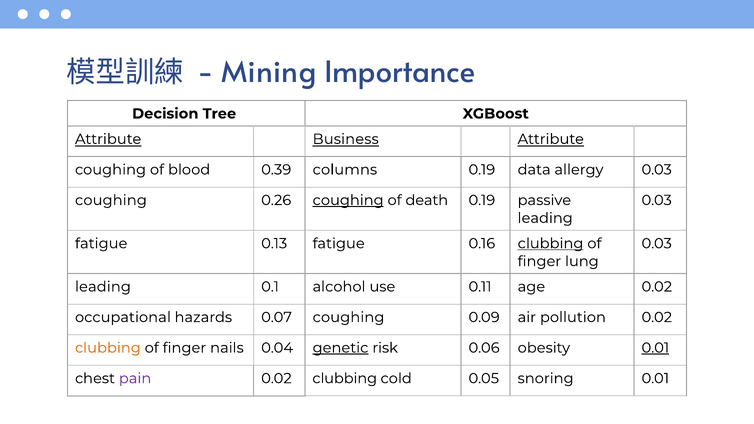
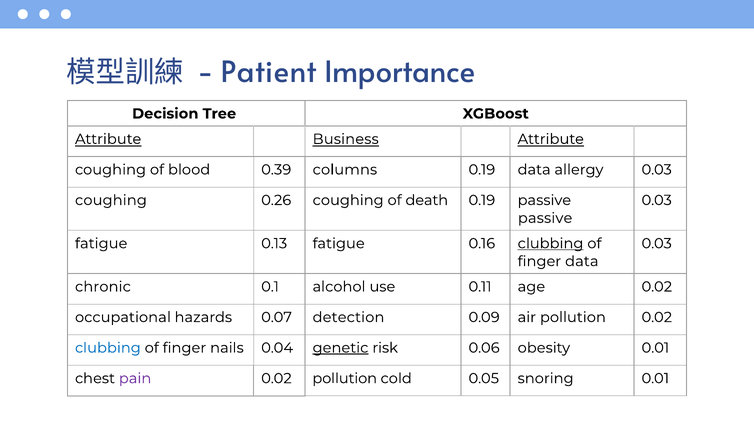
Mining: Mining -> Patient (269, 73)
coughing underline: present -> none (348, 200)
leading: leading -> passive (545, 218)
finger lung: lung -> data (582, 261)
leading: leading -> chronic (103, 287)
0.07 coughing: coughing -> detection (348, 317)
clubbing colour: orange -> blue (108, 348)
0.01 underline: present -> none (655, 348)
clubbing: clubbing -> pollution (345, 379)
